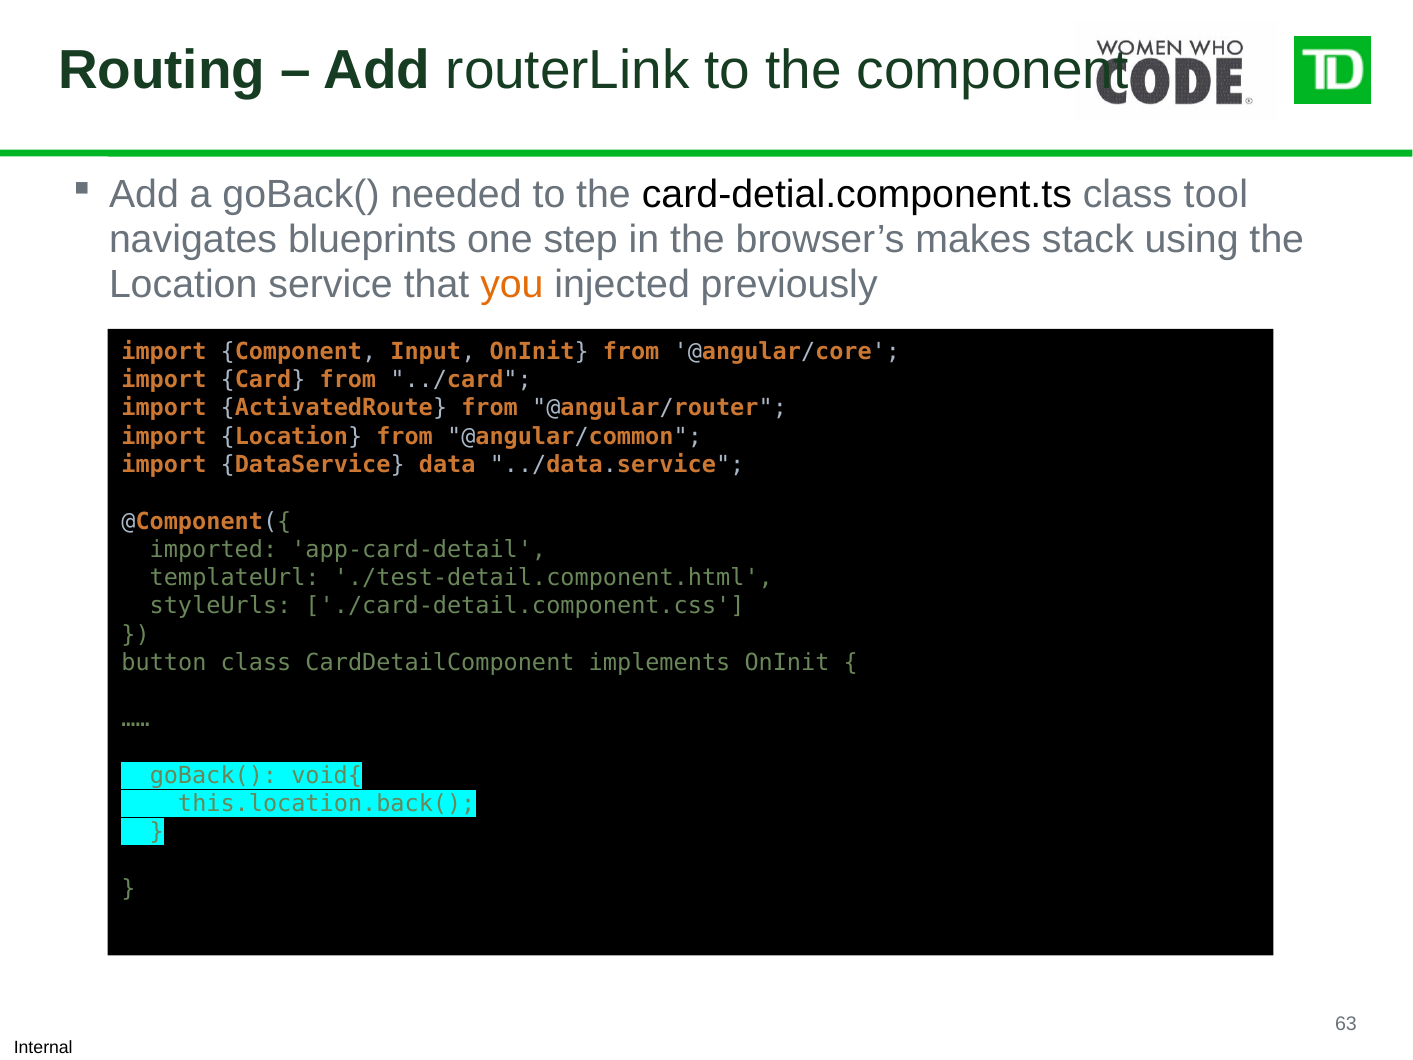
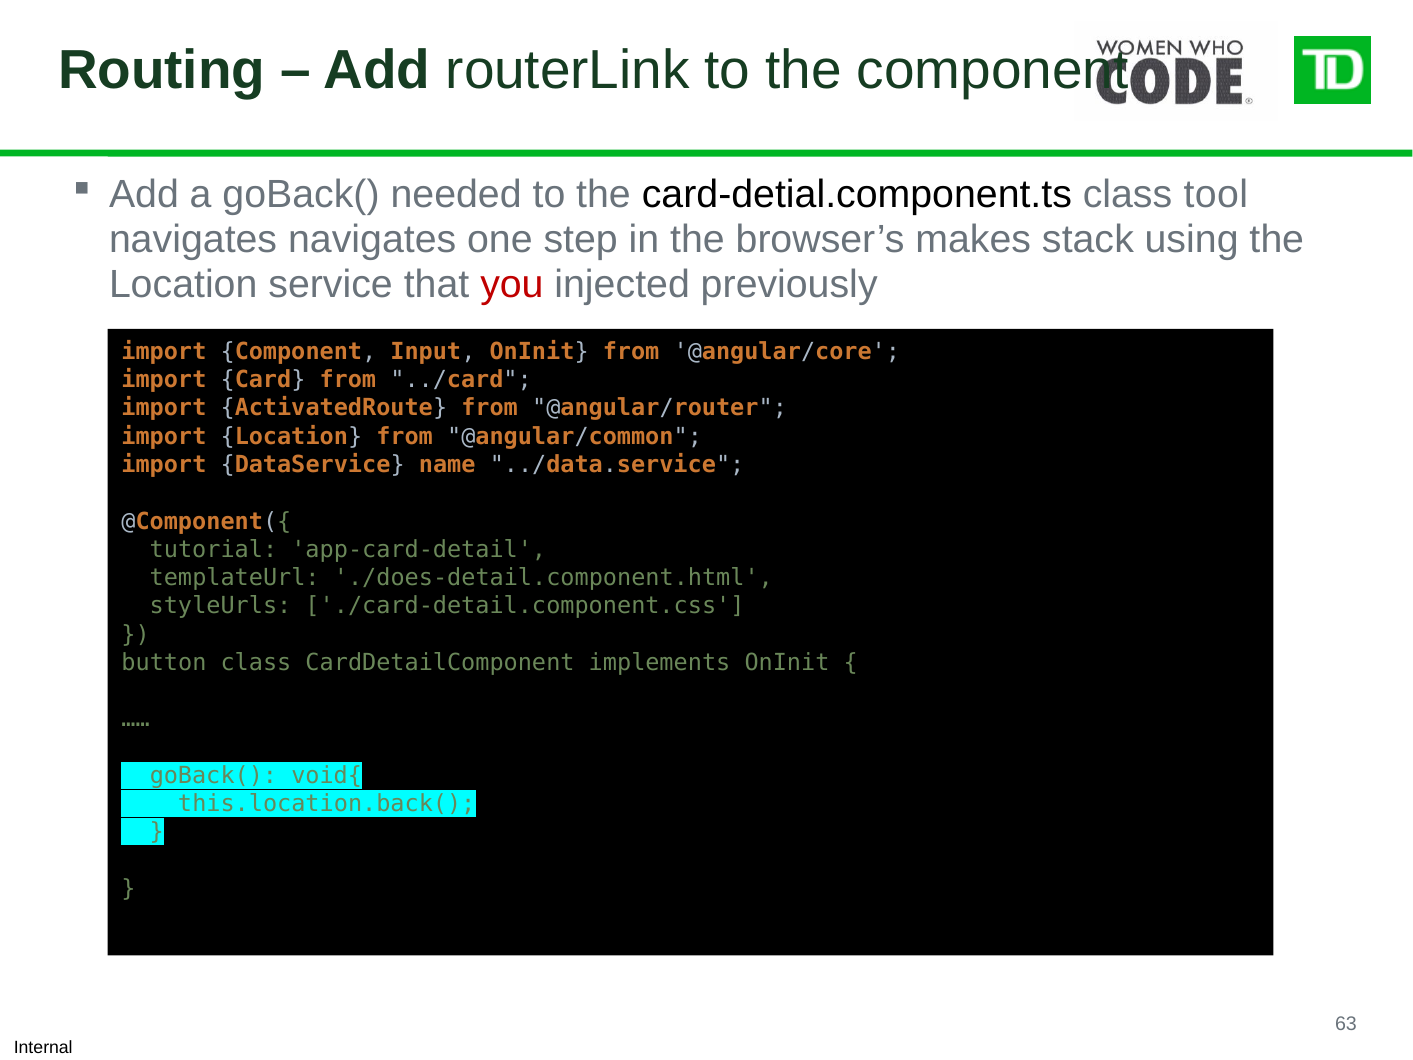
navigates blueprints: blueprints -> navigates (372, 239)
you colour: orange -> red (512, 284)
data: data -> name (447, 465)
imported: imported -> tutorial (213, 549)
./test-detail.component.html: ./test-detail.component.html -> ./does-detail.component.html (553, 578)
